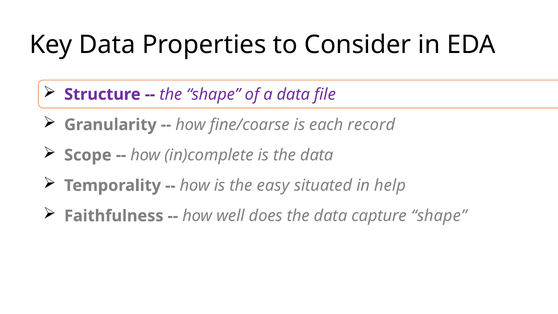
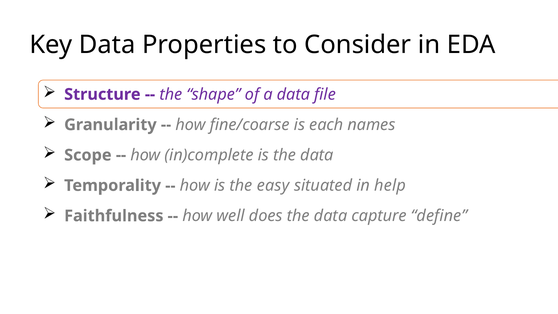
record: record -> names (371, 125)
capture shape: shape -> define (439, 216)
